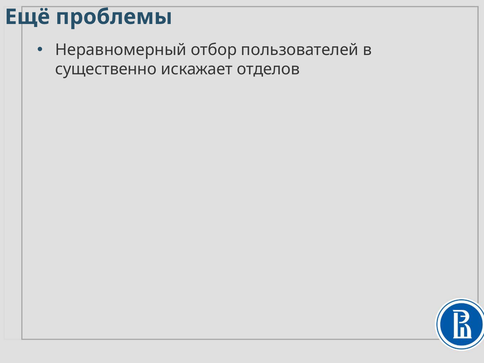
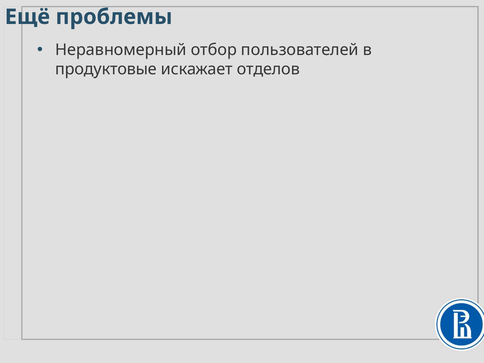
существенно: существенно -> продуктовые (106, 69)
